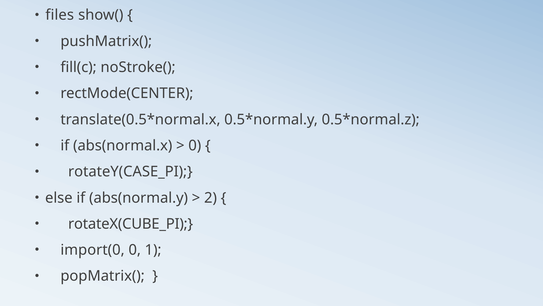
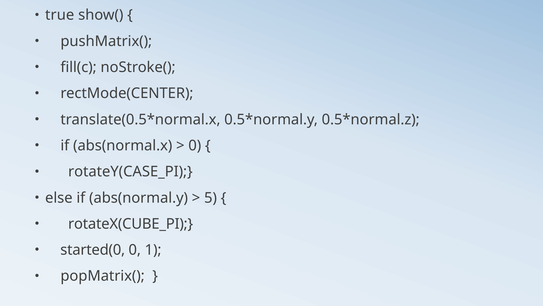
files: files -> true (60, 15)
2: 2 -> 5 (211, 198)
import(0: import(0 -> started(0 (93, 250)
